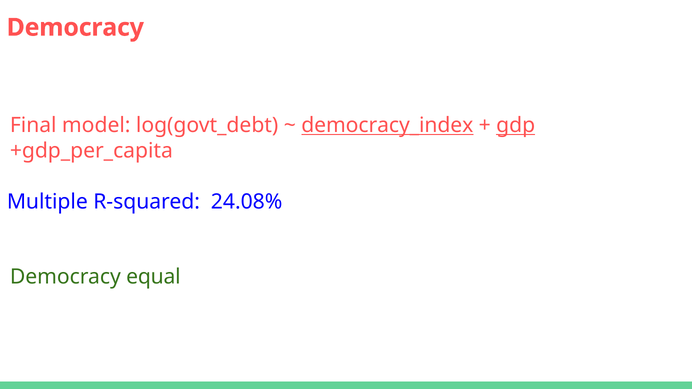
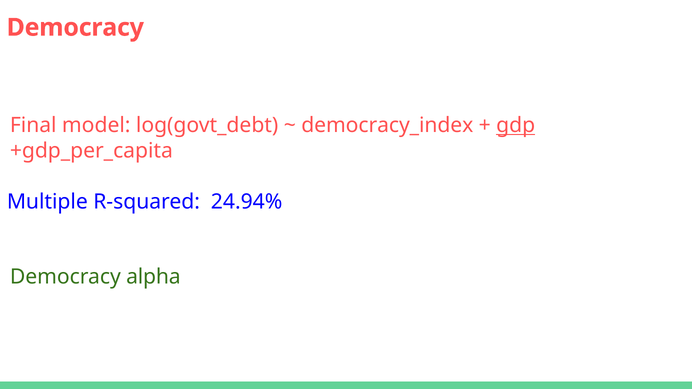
democracy_index underline: present -> none (387, 126)
24.08%: 24.08% -> 24.94% (247, 202)
equal: equal -> alpha (153, 277)
